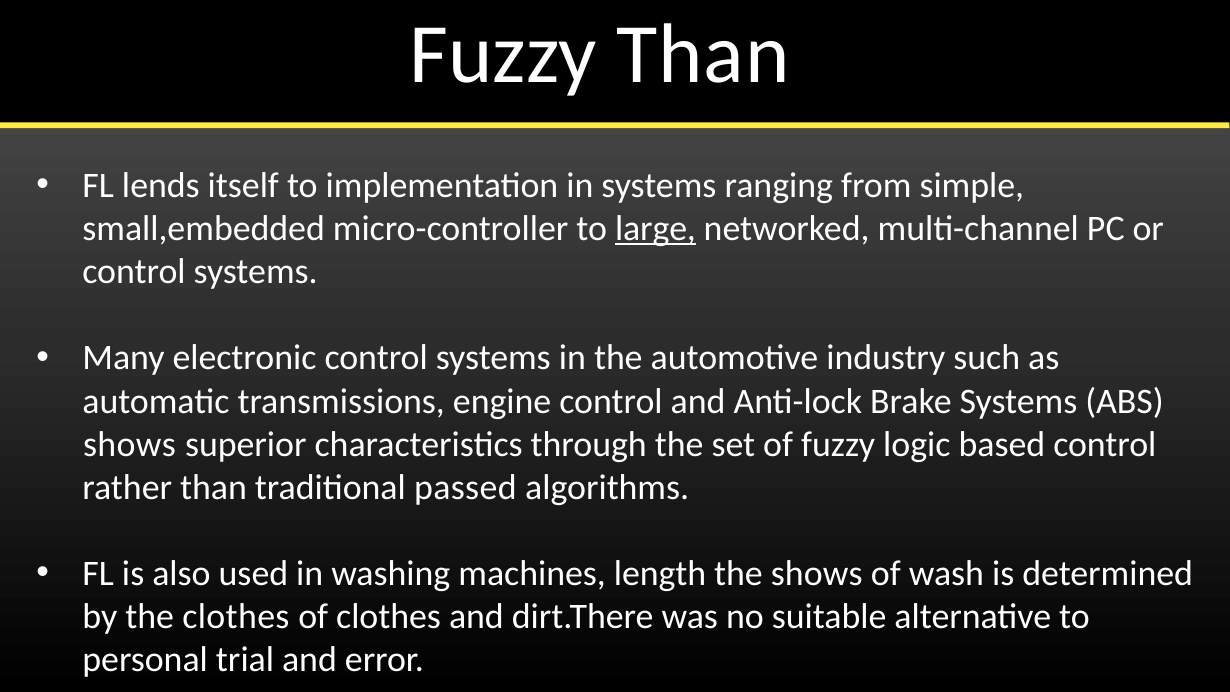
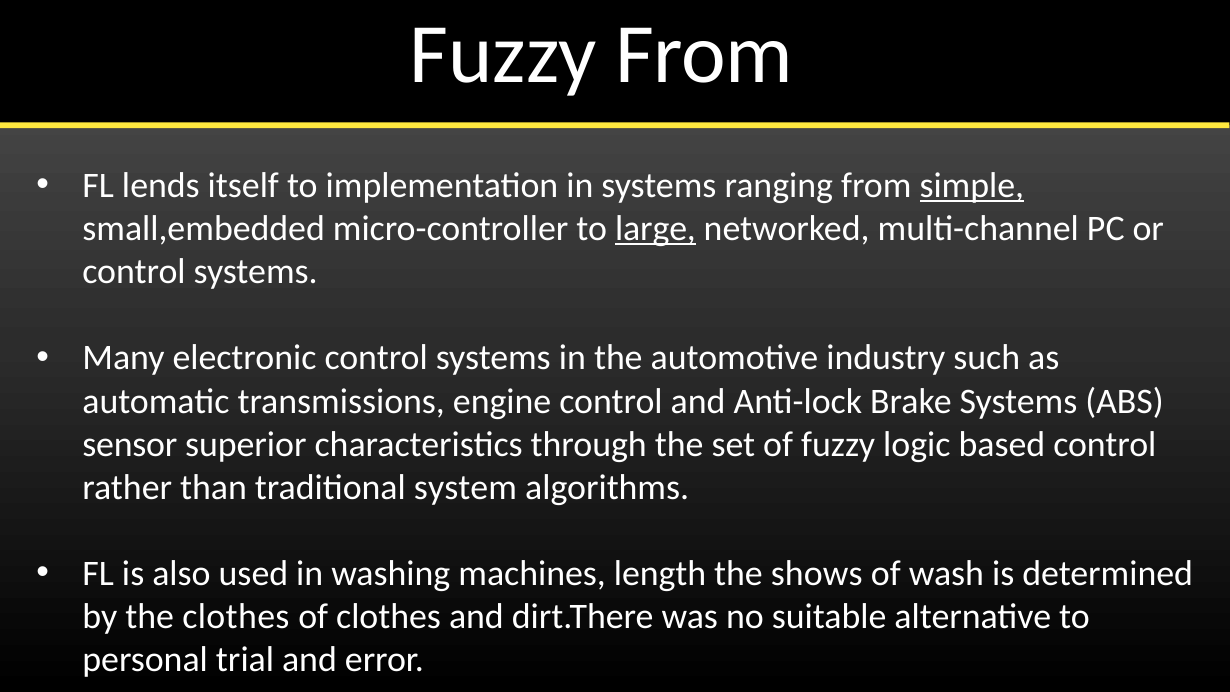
Fuzzy Than: Than -> From (704, 55)
simple underline: none -> present (972, 186)
shows: shows -> sensor (130, 444)
passed: passed -> system (465, 487)
